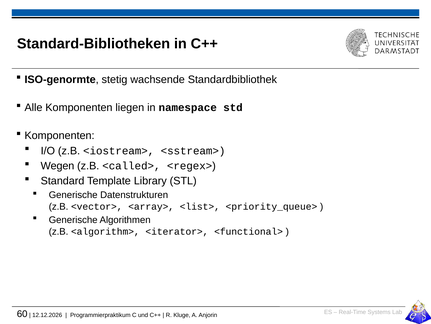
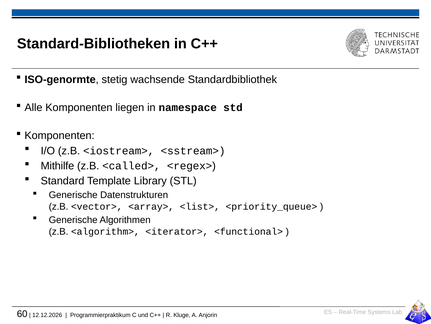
Wegen: Wegen -> Mithilfe (57, 166)
